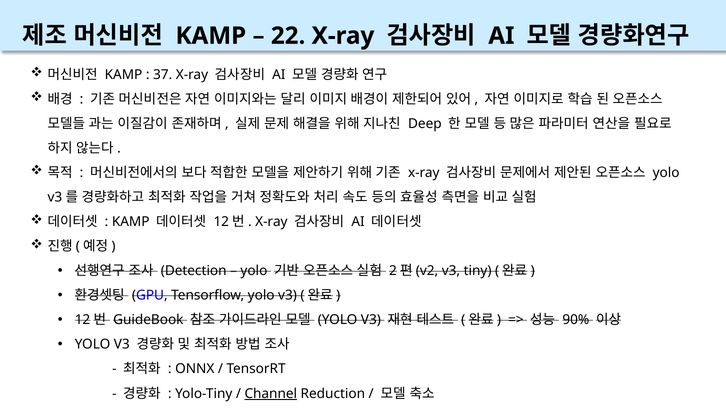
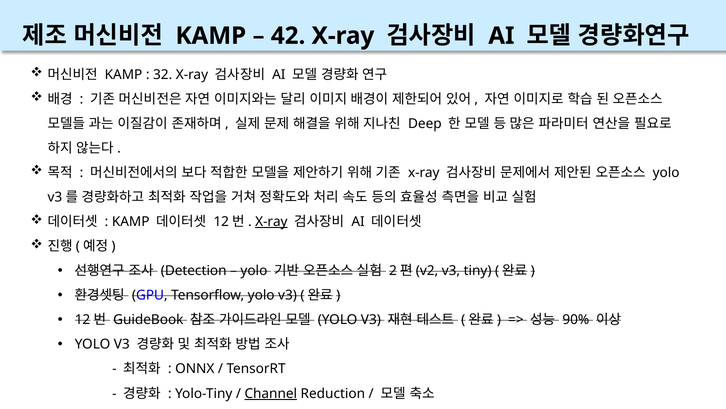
22: 22 -> 42 (288, 36)
37: 37 -> 32 (163, 74)
X-ray underline: none -> present (271, 221)
